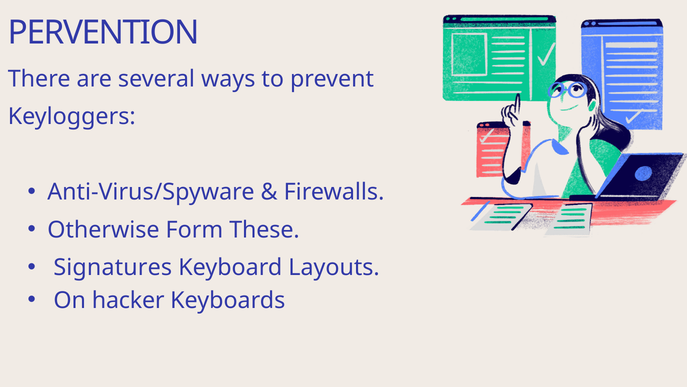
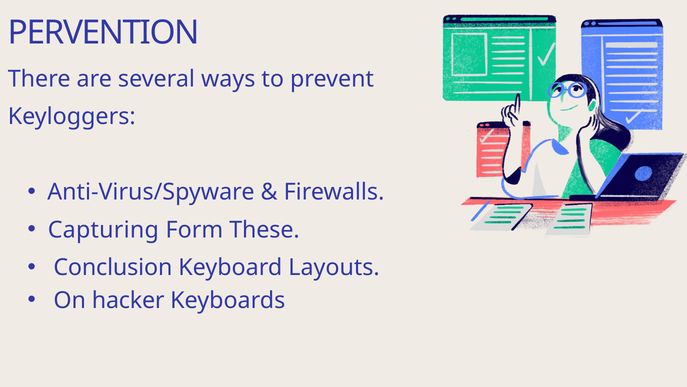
Otherwise: Otherwise -> Capturing (103, 230)
Signatures: Signatures -> Conclusion (113, 267)
